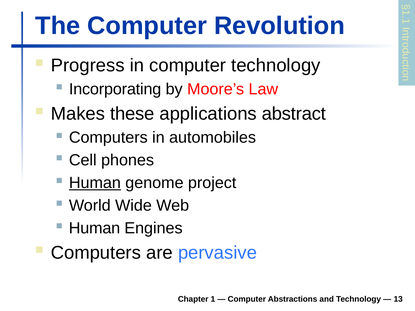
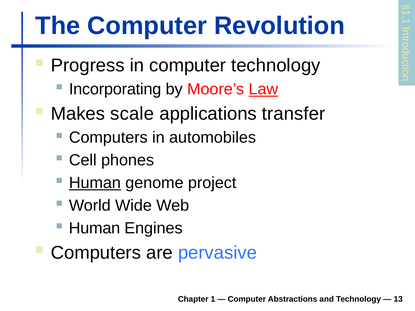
Law underline: none -> present (263, 89)
these: these -> scale (132, 114)
abstract: abstract -> transfer (294, 114)
